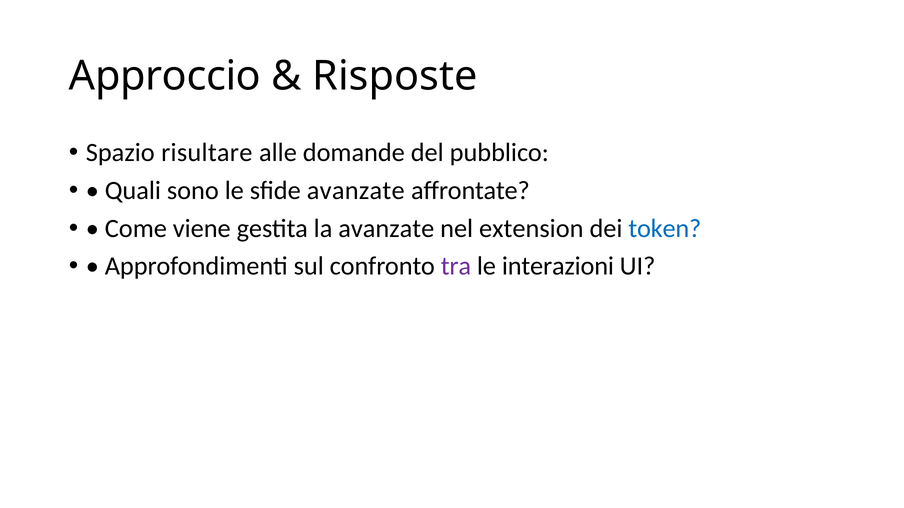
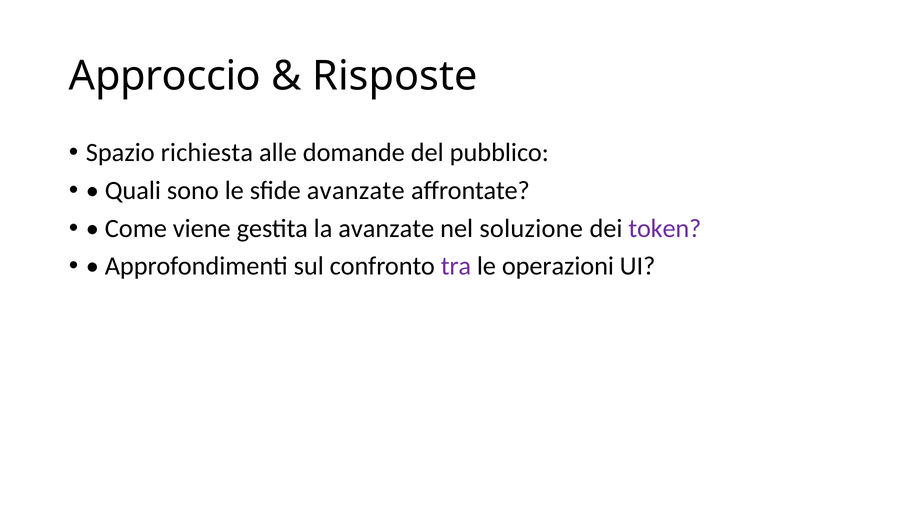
risultare: risultare -> richiesta (207, 153)
extension: extension -> soluzione (531, 229)
token colour: blue -> purple (665, 229)
interazioni: interazioni -> operazioni (558, 267)
